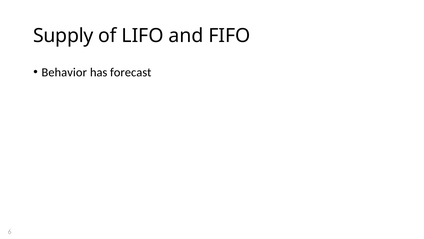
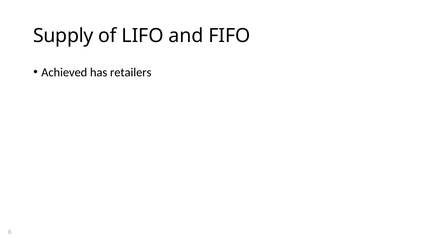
Behavior: Behavior -> Achieved (64, 72)
forecast: forecast -> retailers (131, 72)
